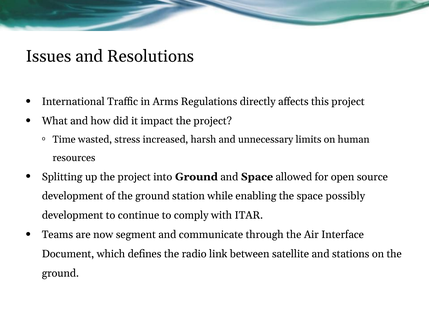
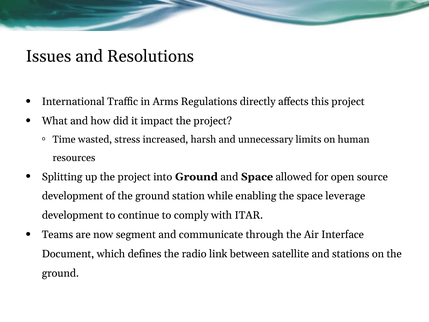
possibly: possibly -> leverage (345, 196)
